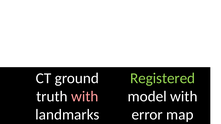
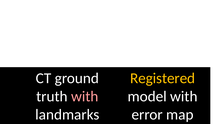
Registered colour: light green -> yellow (163, 78)
